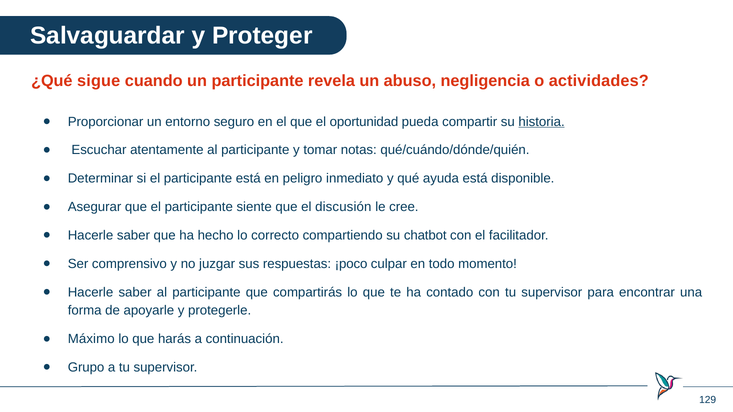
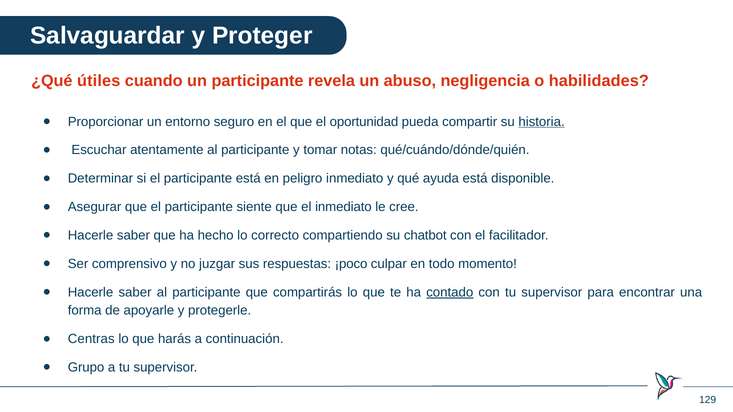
sigue: sigue -> útiles (99, 81)
actividades: actividades -> habilidades (599, 81)
el discusión: discusión -> inmediato (343, 207)
contado underline: none -> present (450, 292)
Máximo: Máximo -> Centras (91, 339)
